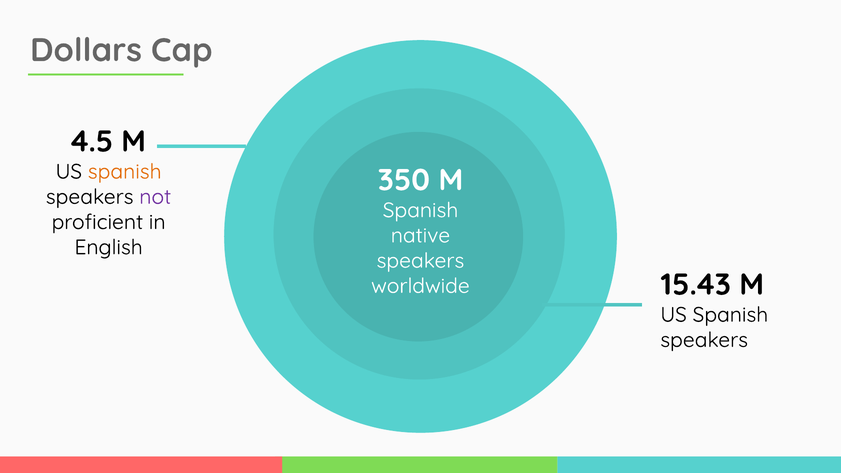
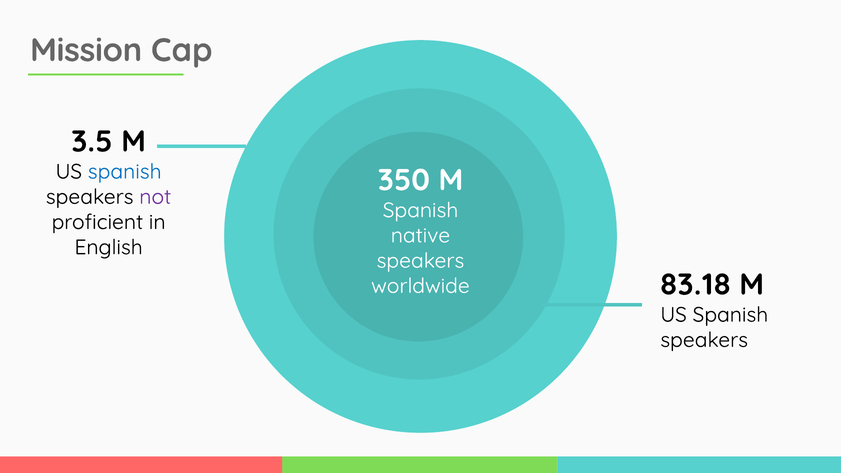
Dollars: Dollars -> Mission (86, 50)
4.5: 4.5 -> 3.5 (92, 142)
spanish colour: orange -> blue (125, 172)
15.43: 15.43 -> 83.18 (695, 285)
